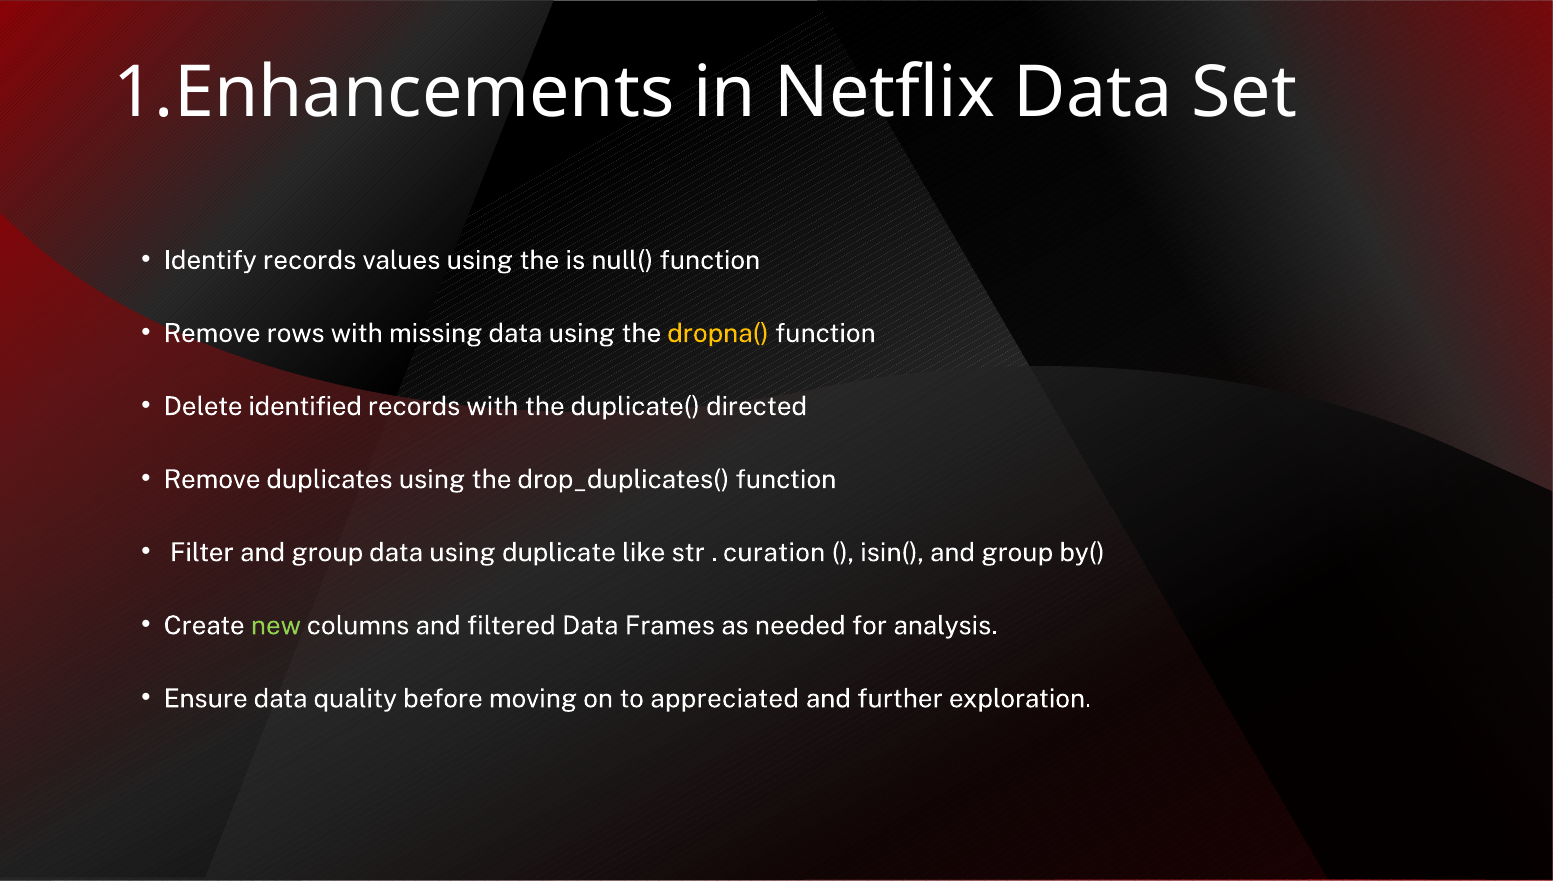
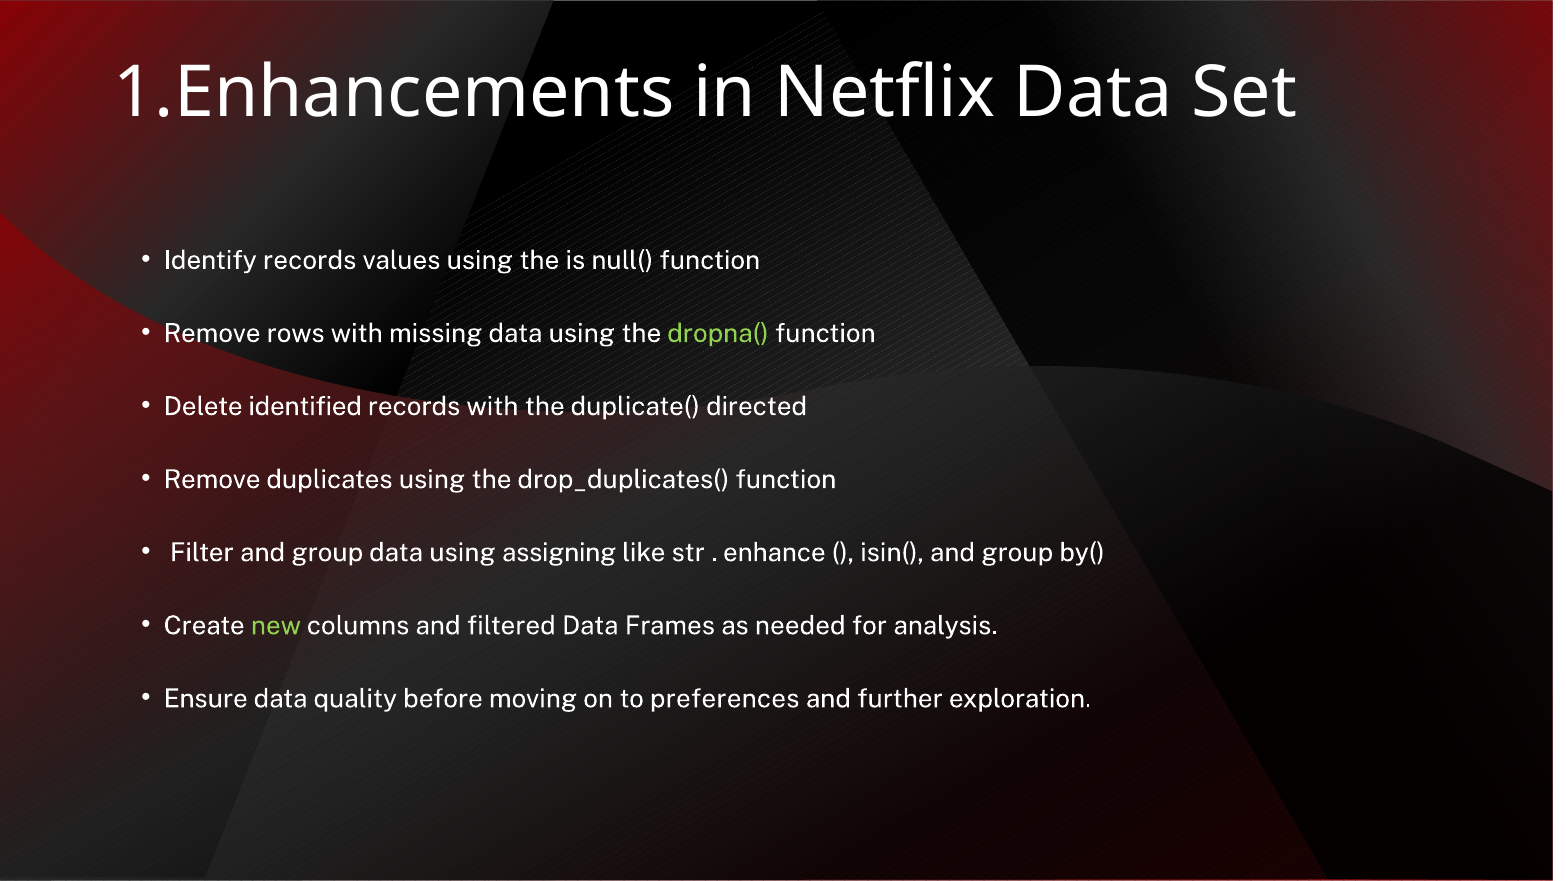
dropna( colour: yellow -> light green (718, 333)
duplicate: duplicate -> assigning (559, 553)
curation: curation -> enhance (774, 553)
appreciated: appreciated -> preferences (725, 699)
